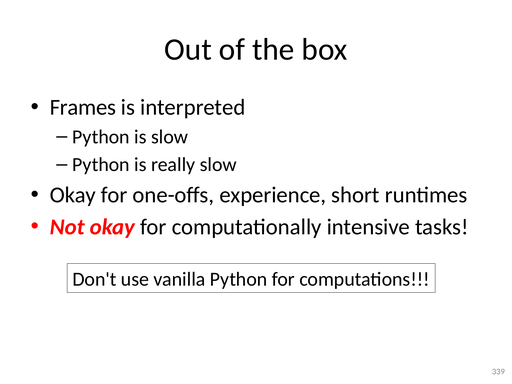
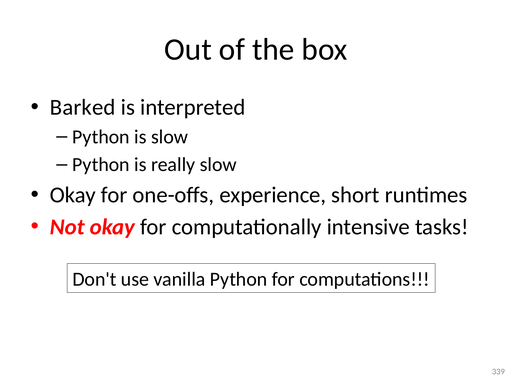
Frames: Frames -> Barked (83, 107)
